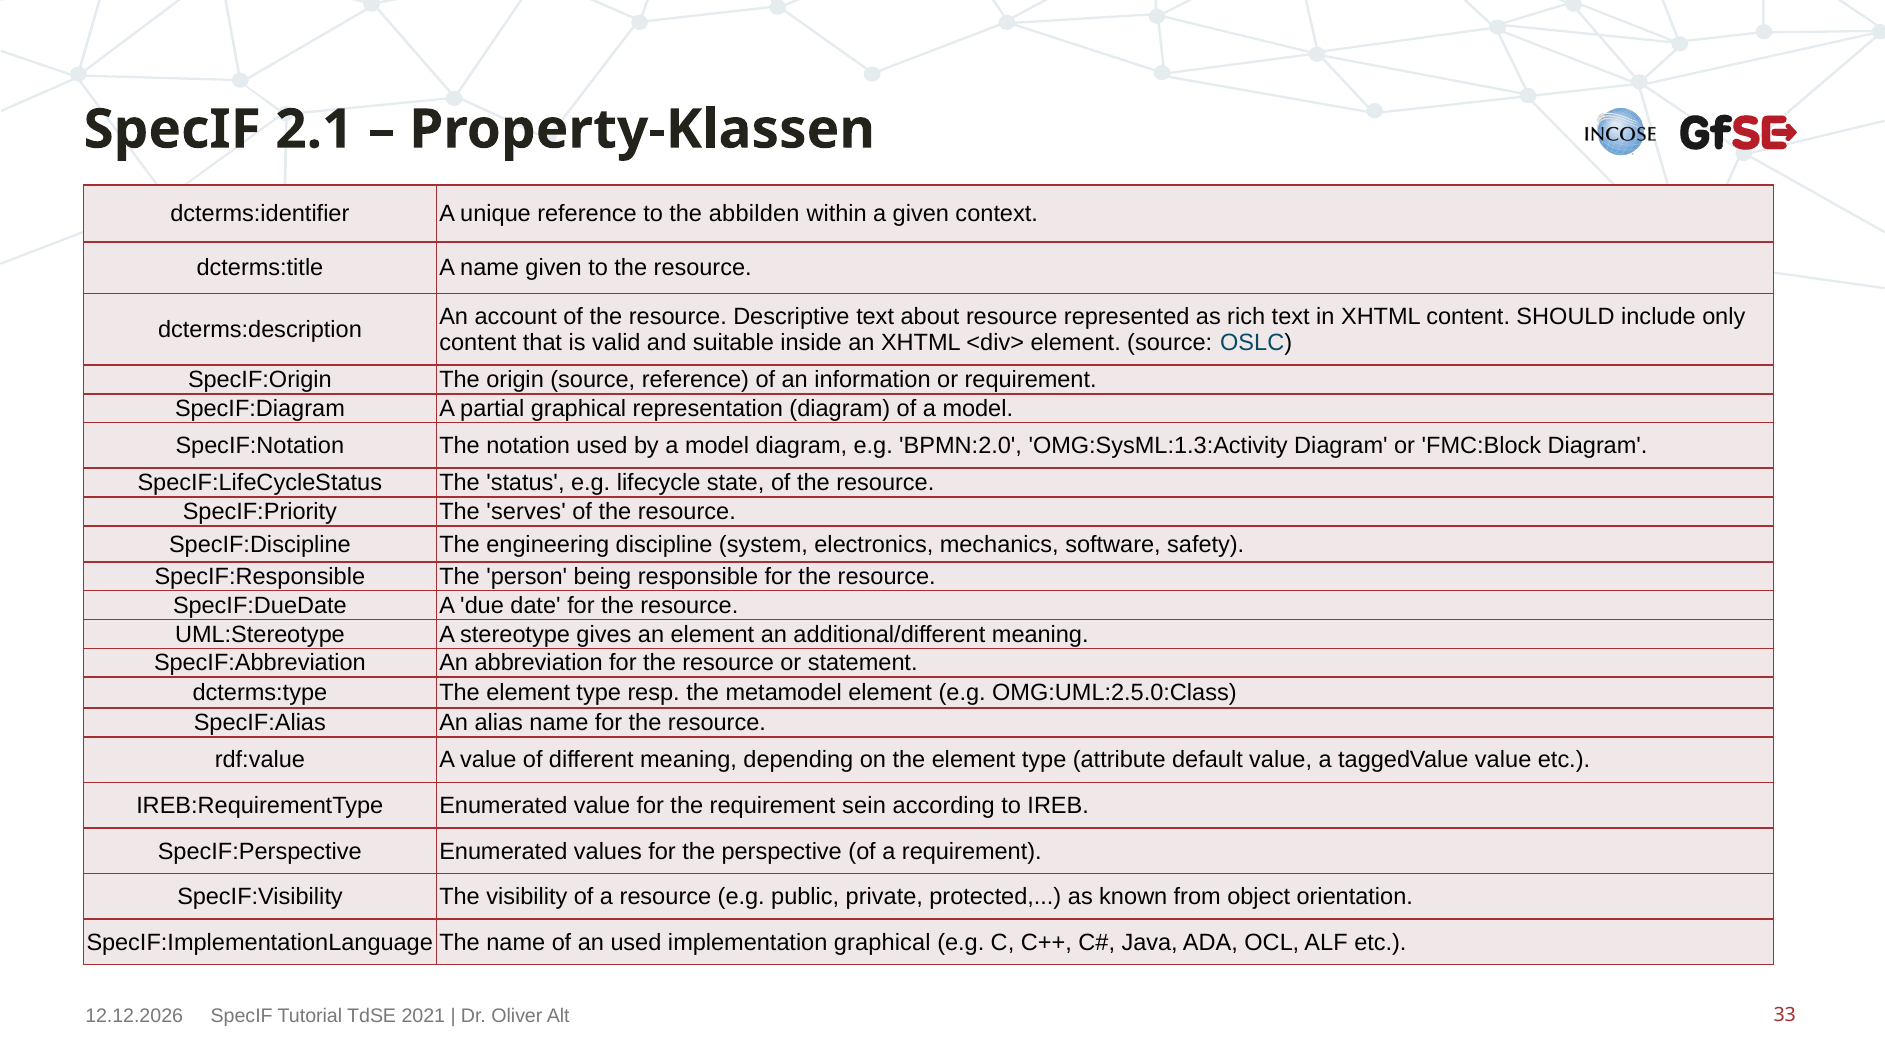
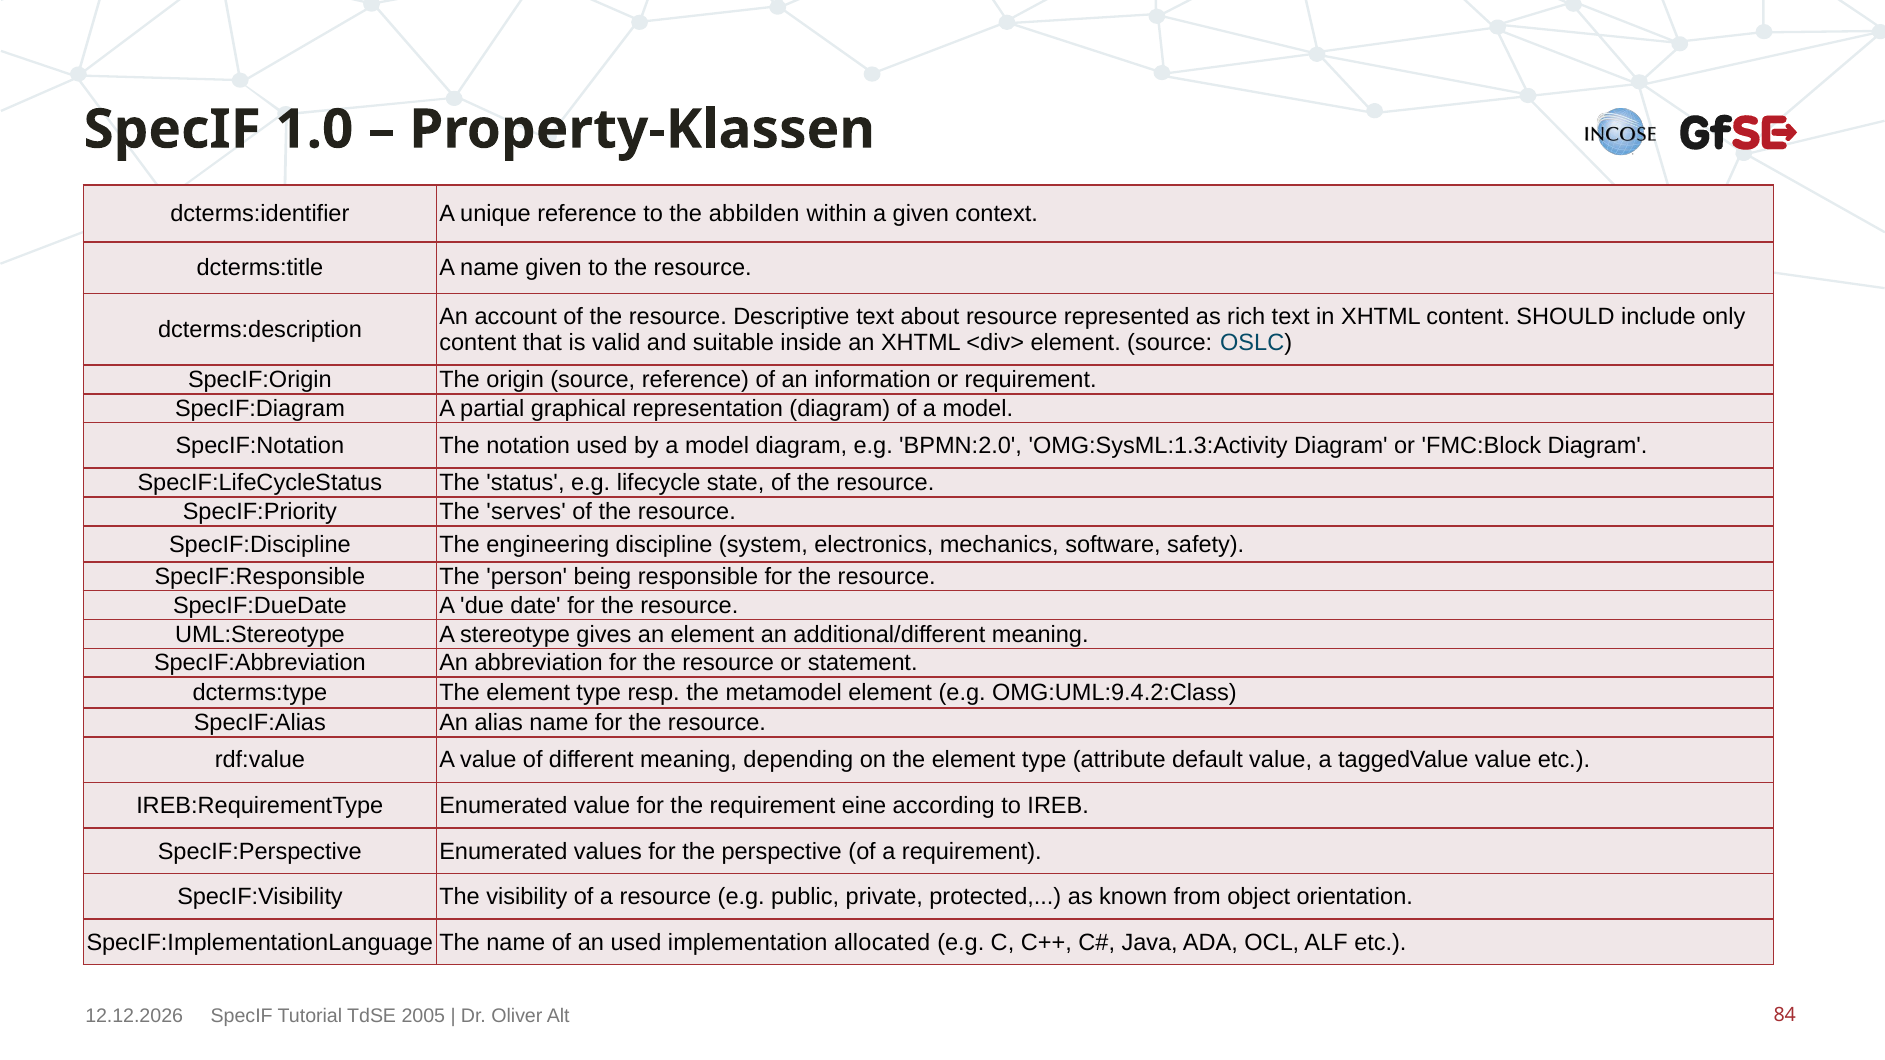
2.1: 2.1 -> 1.0 (314, 130)
OMG:UML:2.5.0:Class: OMG:UML:2.5.0:Class -> OMG:UML:9.4.2:Class (1114, 693)
sein: sein -> eine (864, 806)
implementation graphical: graphical -> allocated (882, 943)
2021: 2021 -> 2005 (423, 1017)
33: 33 -> 84 (1785, 1015)
